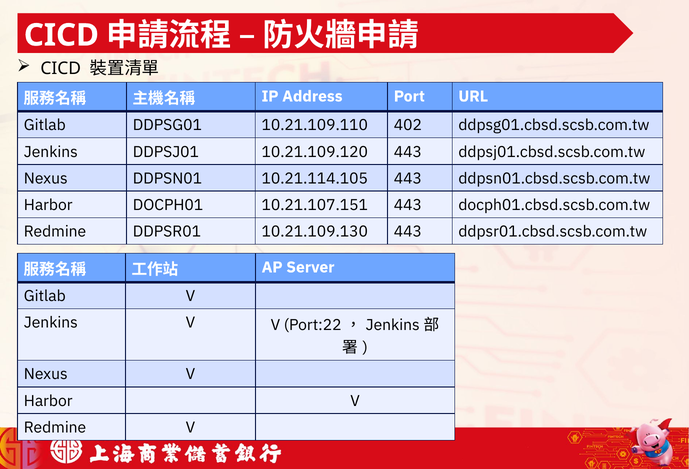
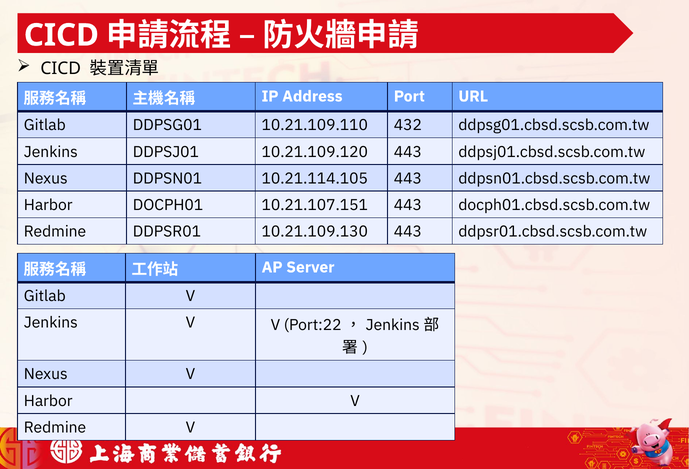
402: 402 -> 432 (408, 125)
